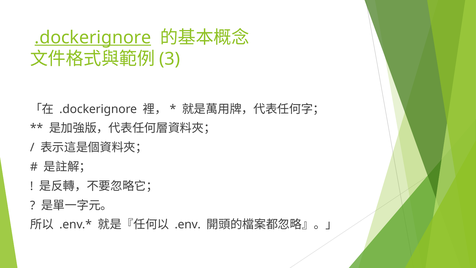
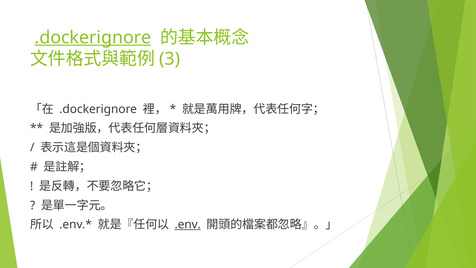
.env underline: none -> present (188, 224)
